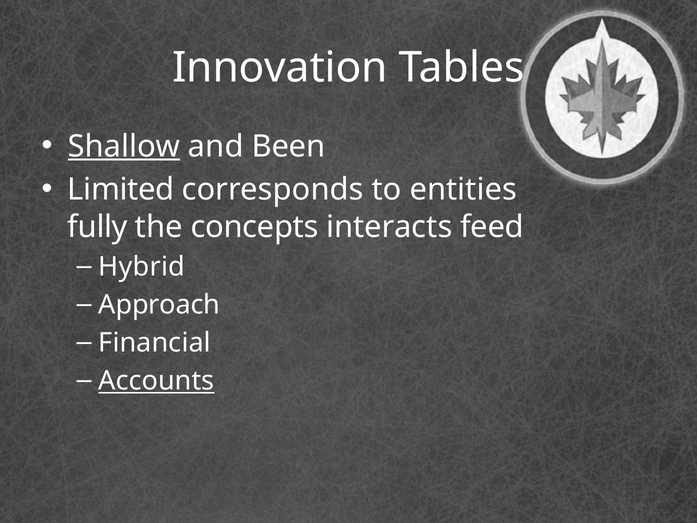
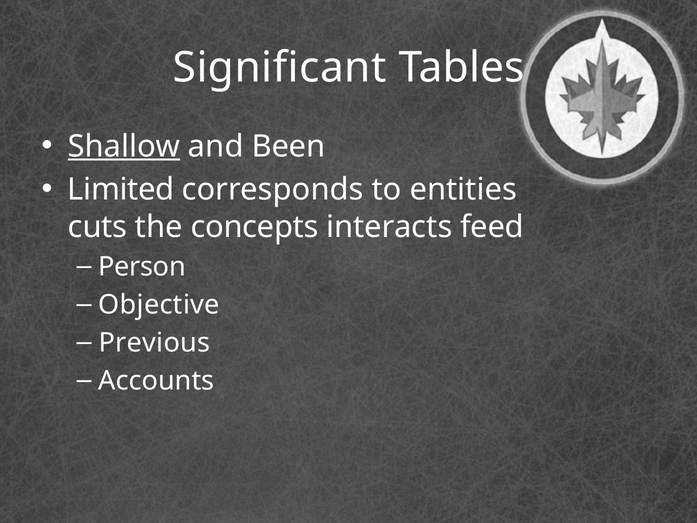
Innovation: Innovation -> Significant (280, 67)
fully: fully -> cuts (98, 227)
Hybrid: Hybrid -> Person (142, 267)
Approach: Approach -> Objective (159, 305)
Financial: Financial -> Previous (155, 343)
Accounts underline: present -> none (156, 381)
